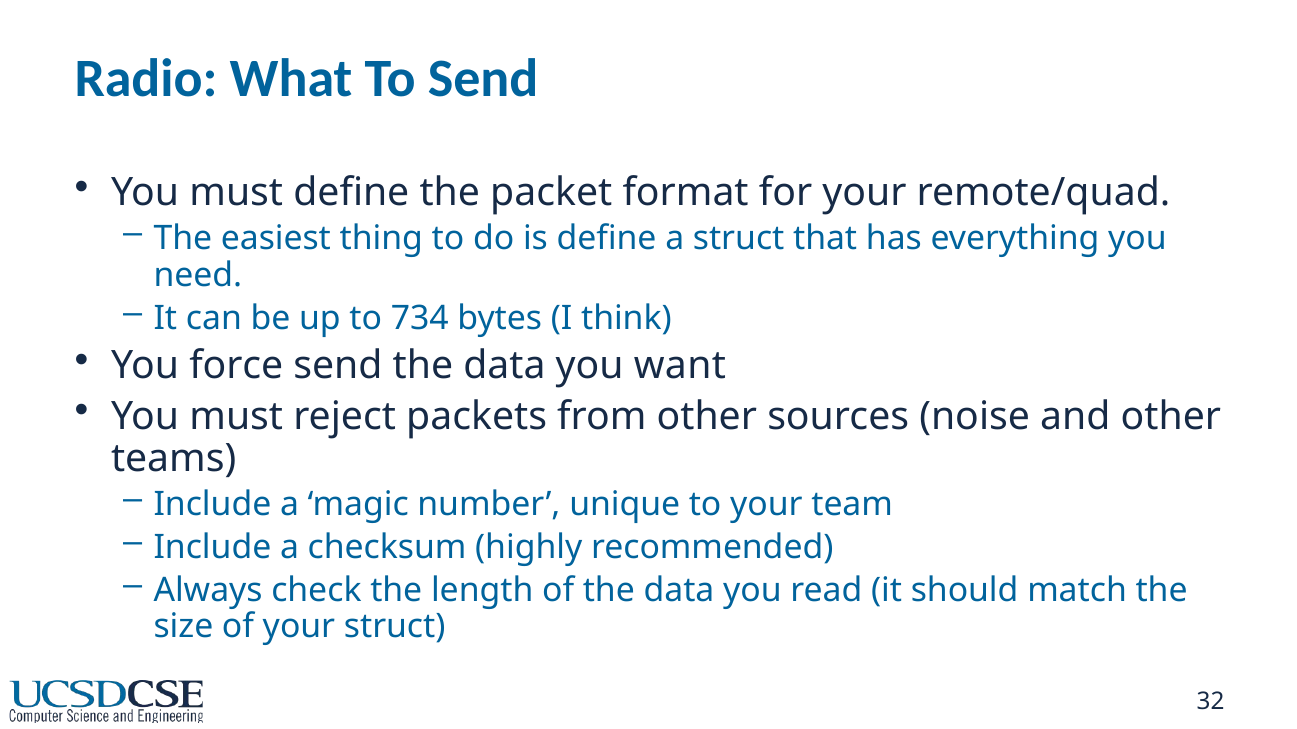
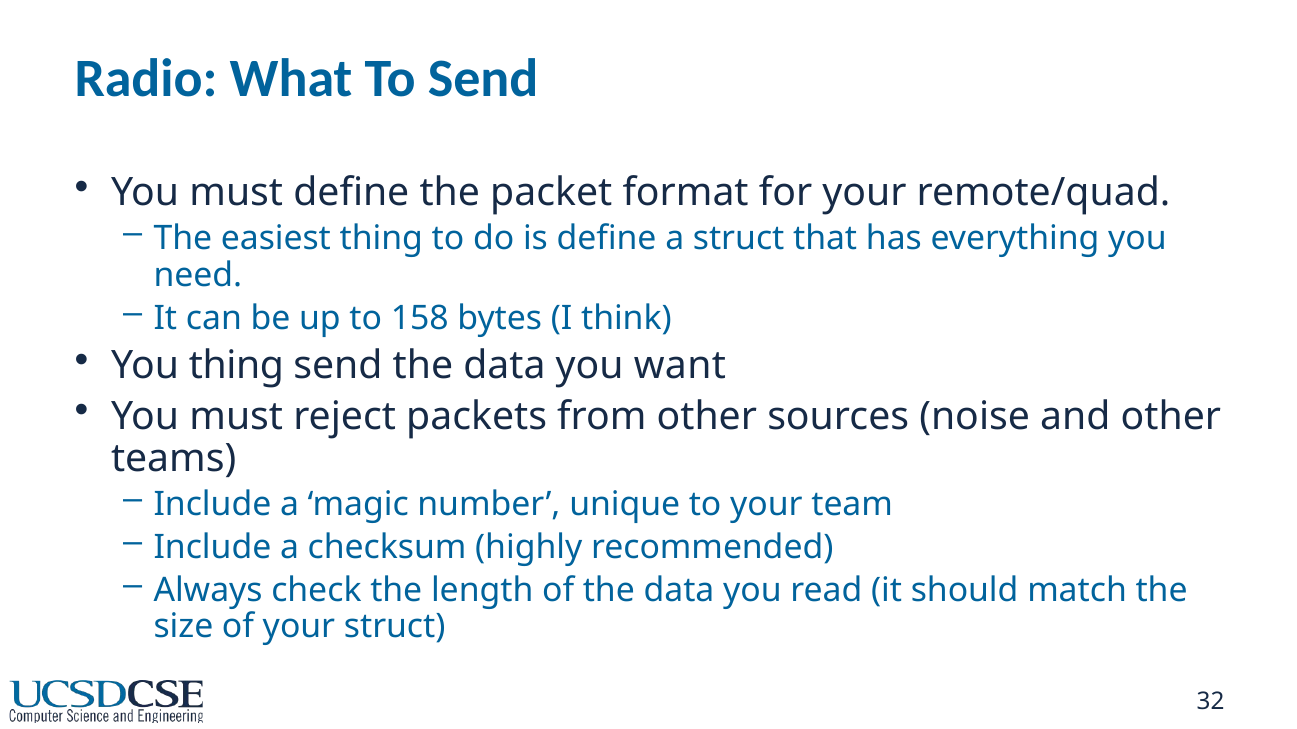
734: 734 -> 158 (420, 318)
You force: force -> thing (236, 366)
